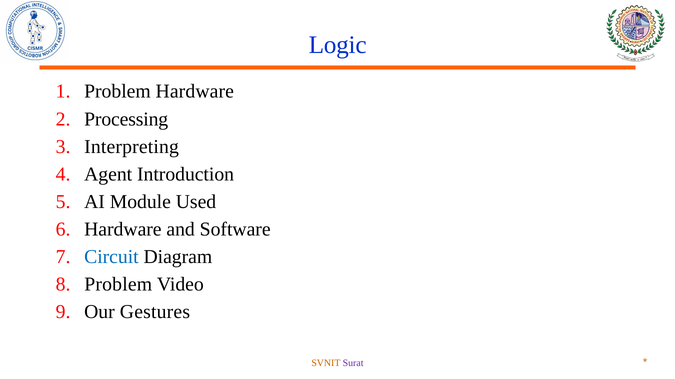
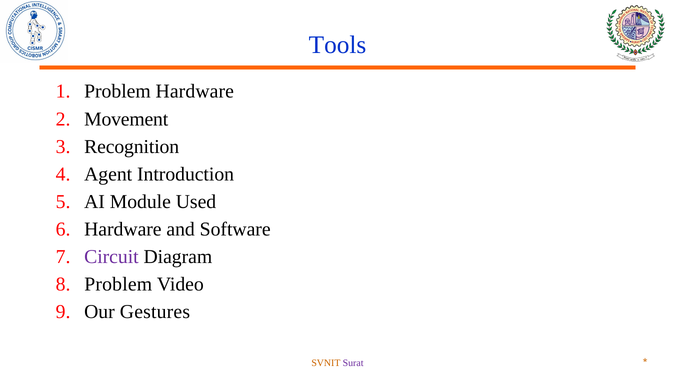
Logic: Logic -> Tools (337, 45)
Processing: Processing -> Movement (126, 119)
Interpreting: Interpreting -> Recognition (132, 147)
Circuit colour: blue -> purple (111, 257)
